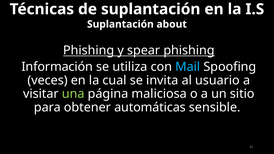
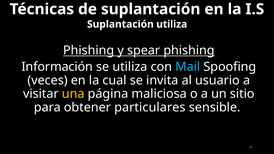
Suplantación about: about -> utiliza (172, 24)
una colour: light green -> yellow (73, 94)
automáticas: automáticas -> particulares (150, 107)
